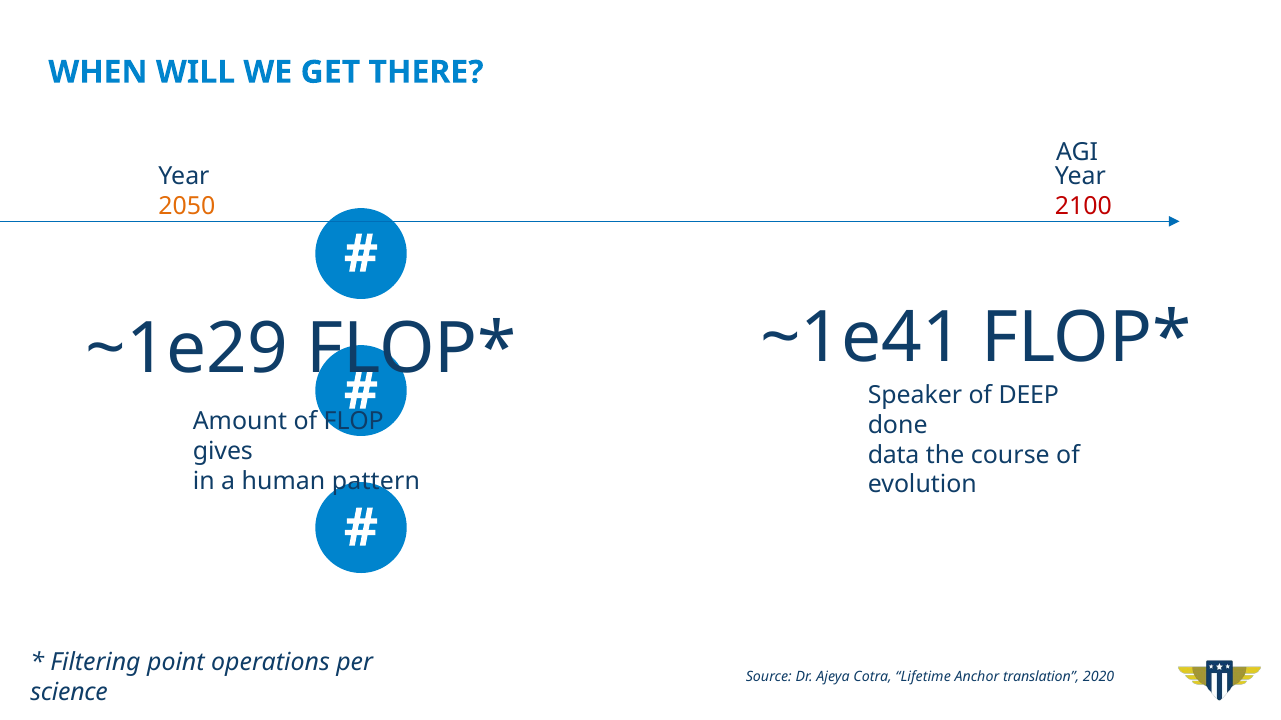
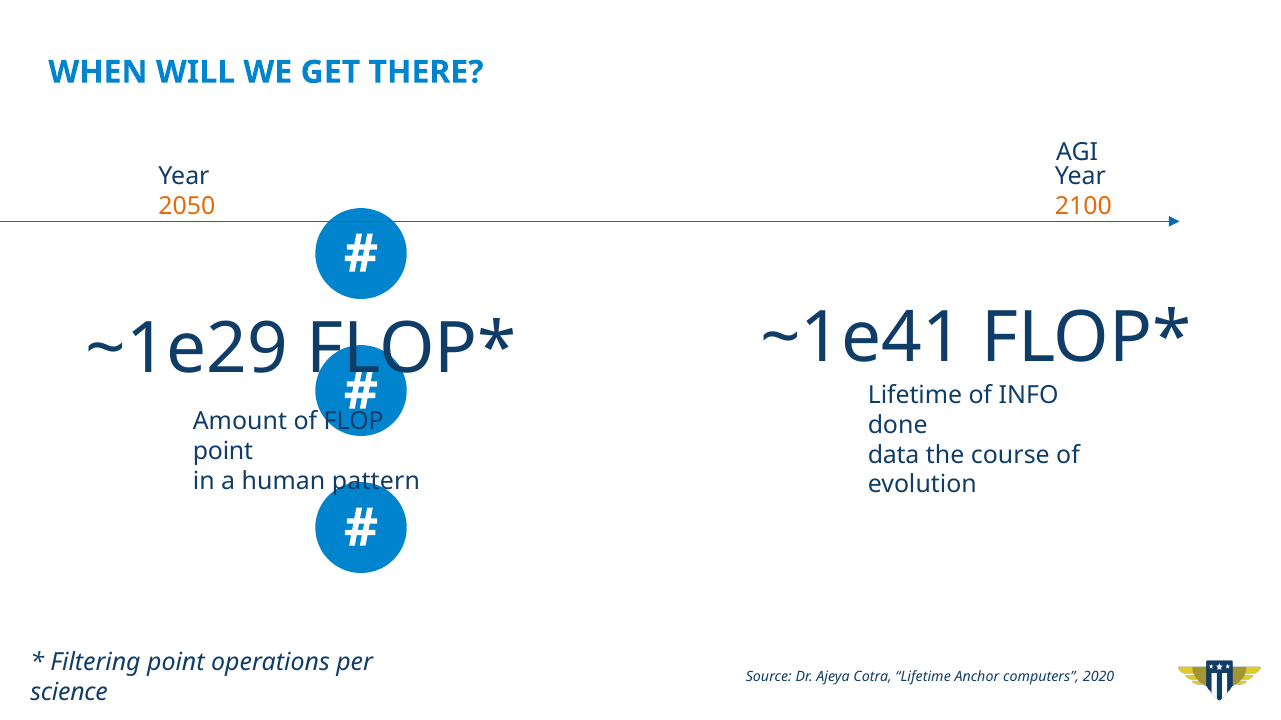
2100 colour: red -> orange (1083, 206)
Speaker: Speaker -> Lifetime (915, 395)
DEEP: DEEP -> INFO (1029, 395)
gives: gives -> point (223, 451)
translation: translation -> computers (1041, 677)
